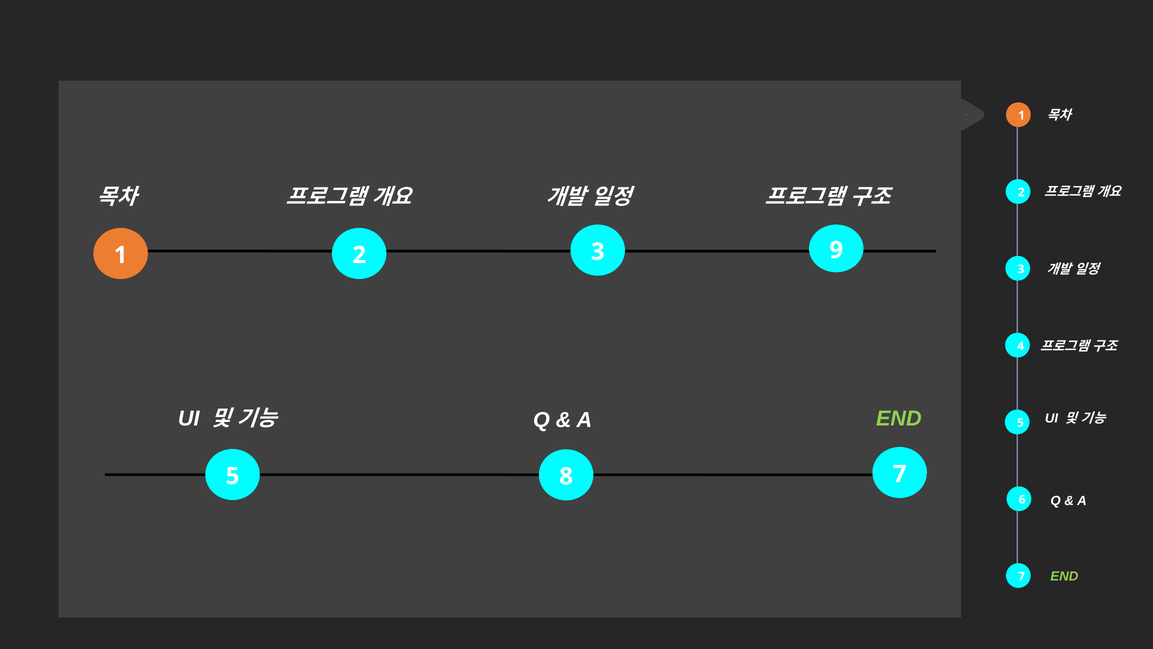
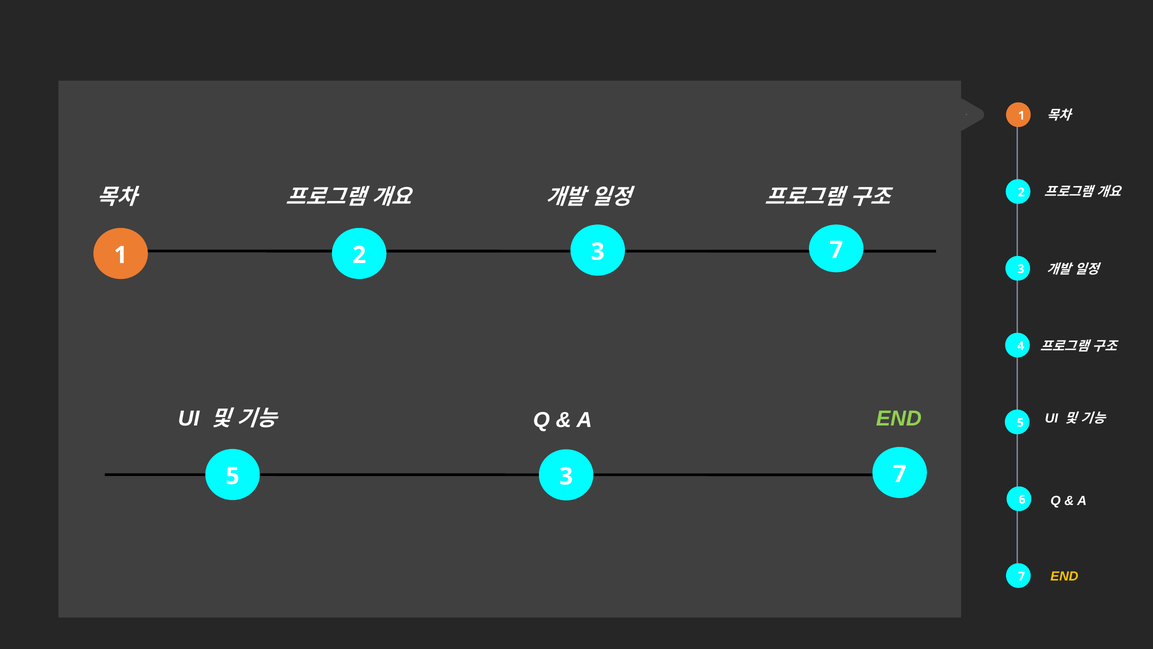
3 9: 9 -> 7 (836, 250)
5 8: 8 -> 3 (566, 476)
END colour: light green -> yellow (1064, 576)
